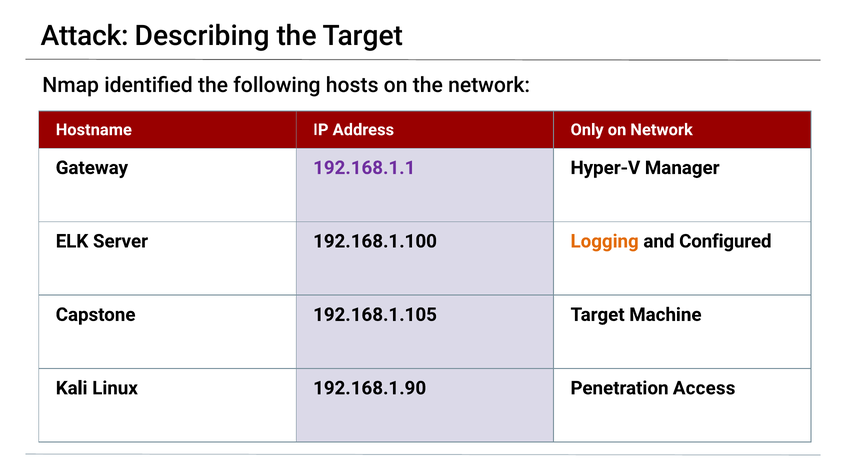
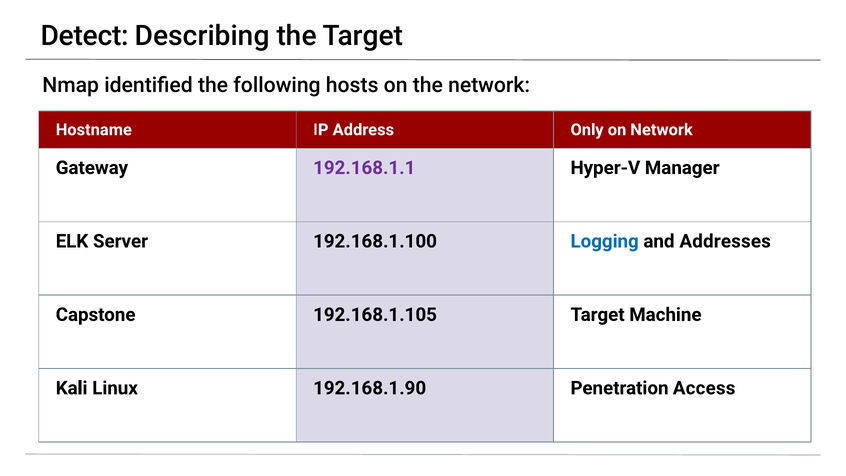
Attack: Attack -> Detect (85, 36)
Logging colour: orange -> blue (605, 241)
Configured: Configured -> Addresses (725, 241)
